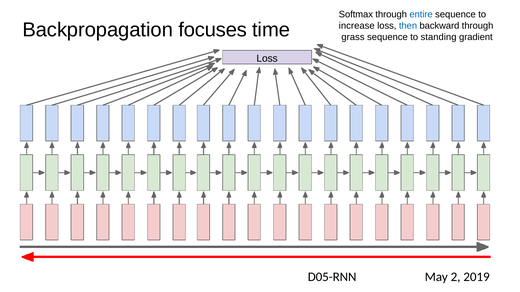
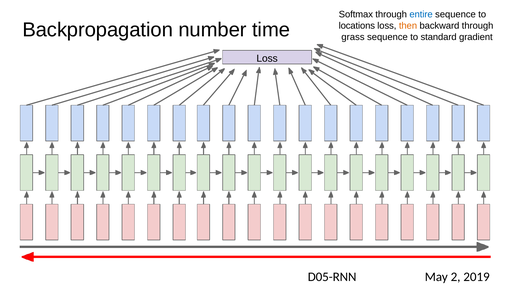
focuses: focuses -> number (213, 30)
increase: increase -> locations (357, 26)
then colour: blue -> orange (408, 26)
standing: standing -> standard (439, 37)
